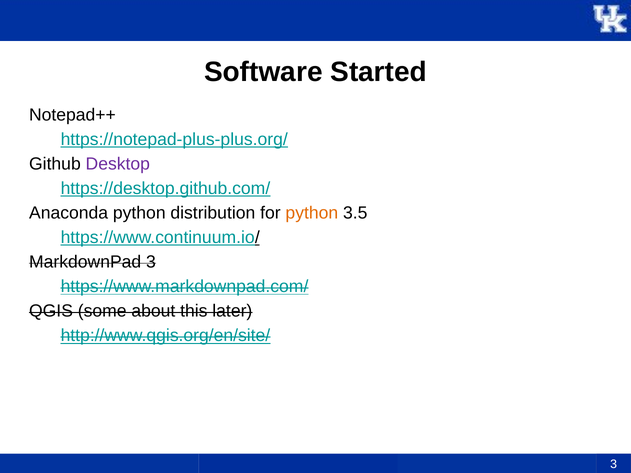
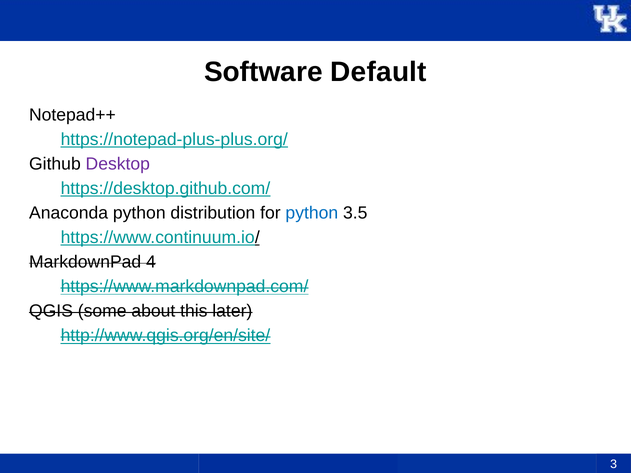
Started: Started -> Default (379, 72)
python colour: orange -> blue (312, 213)
MarkdownPad 3: 3 -> 4 (151, 262)
